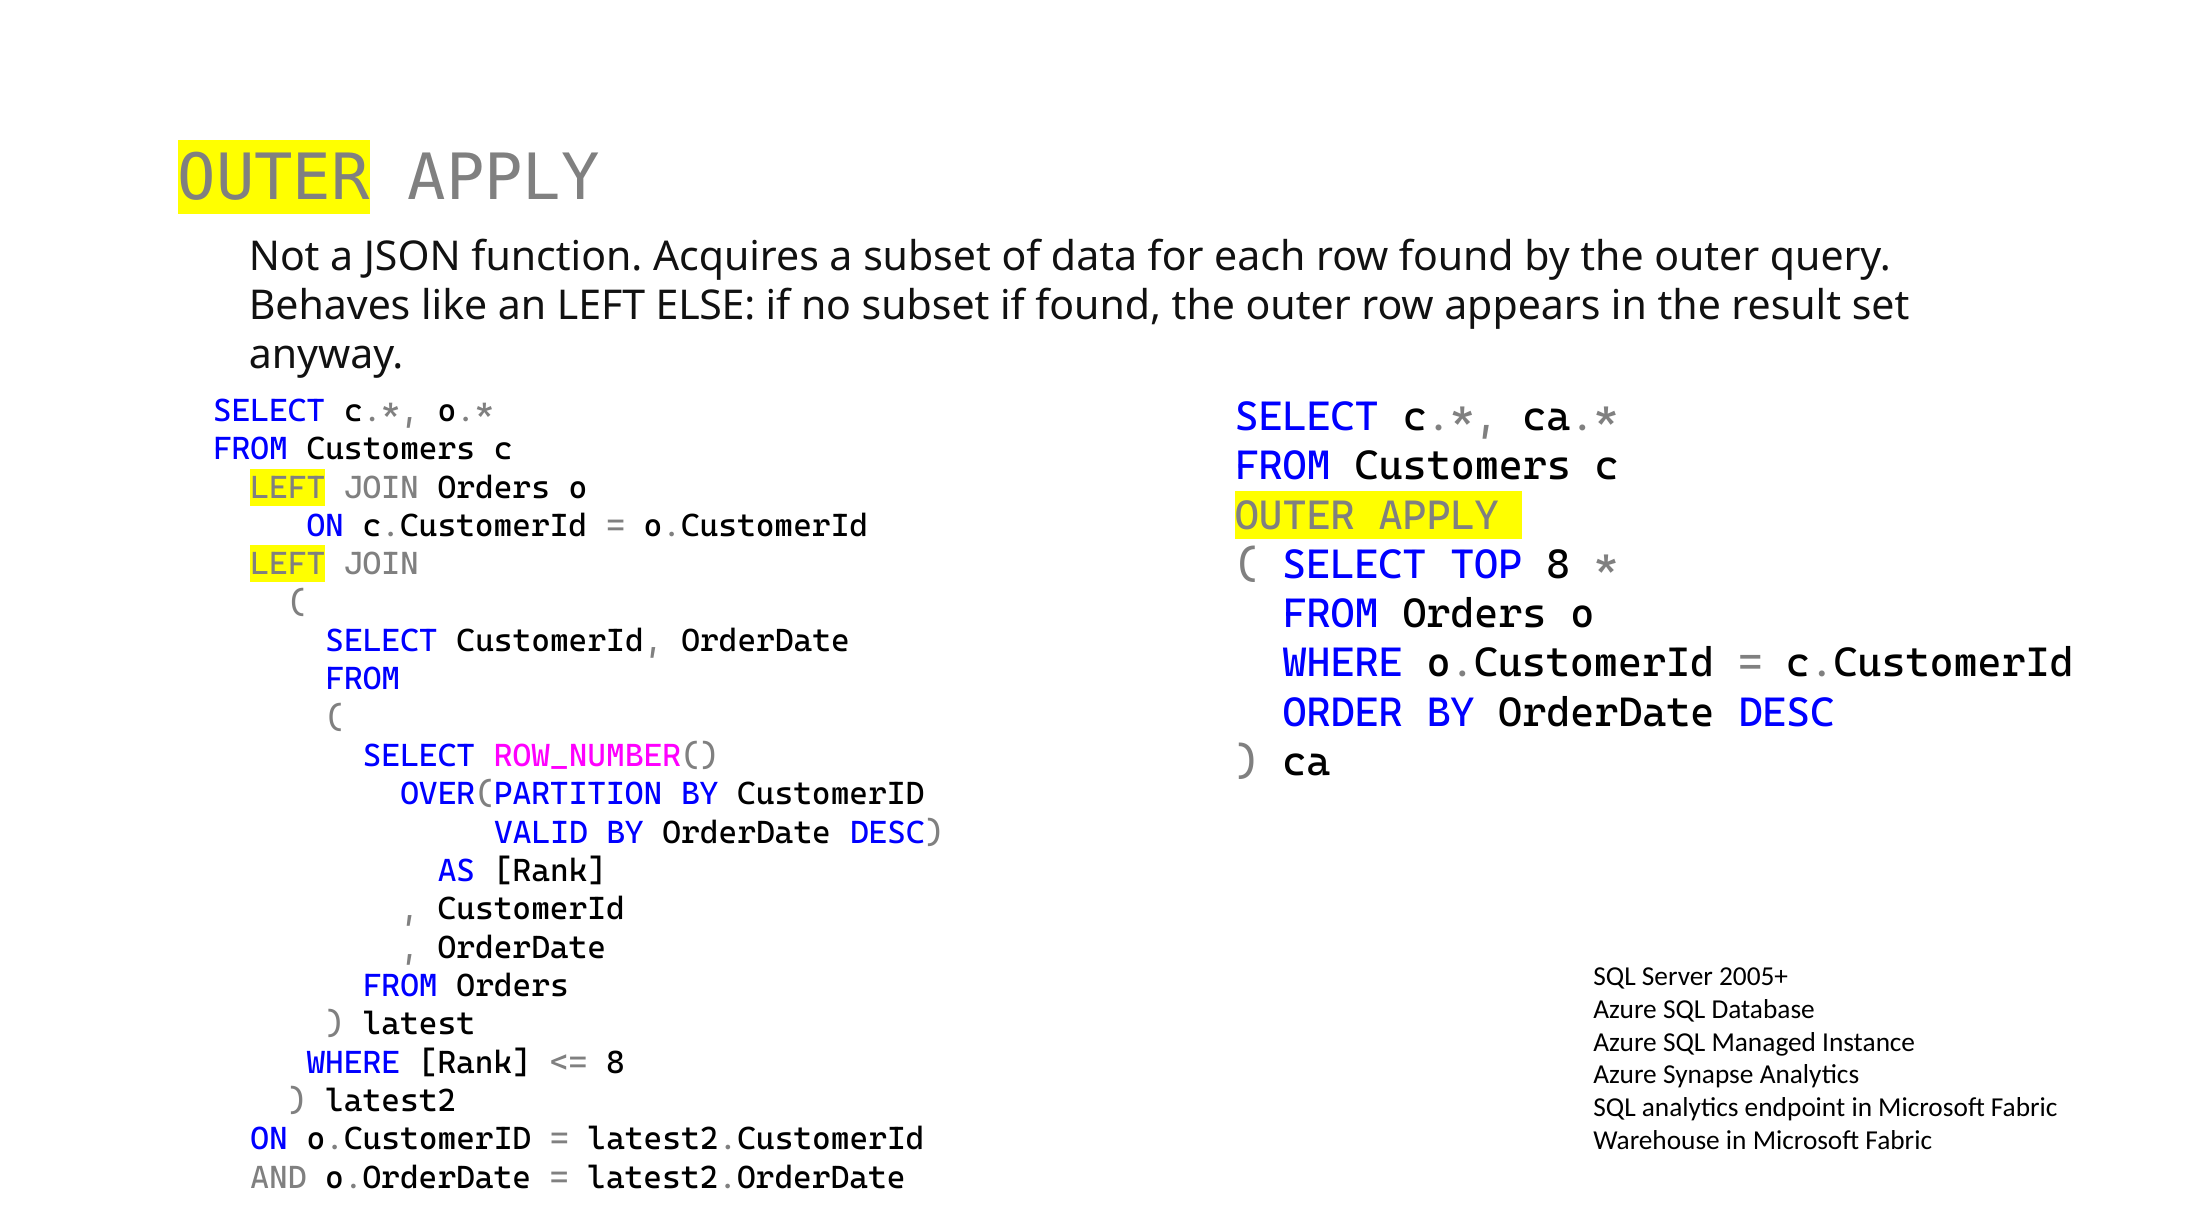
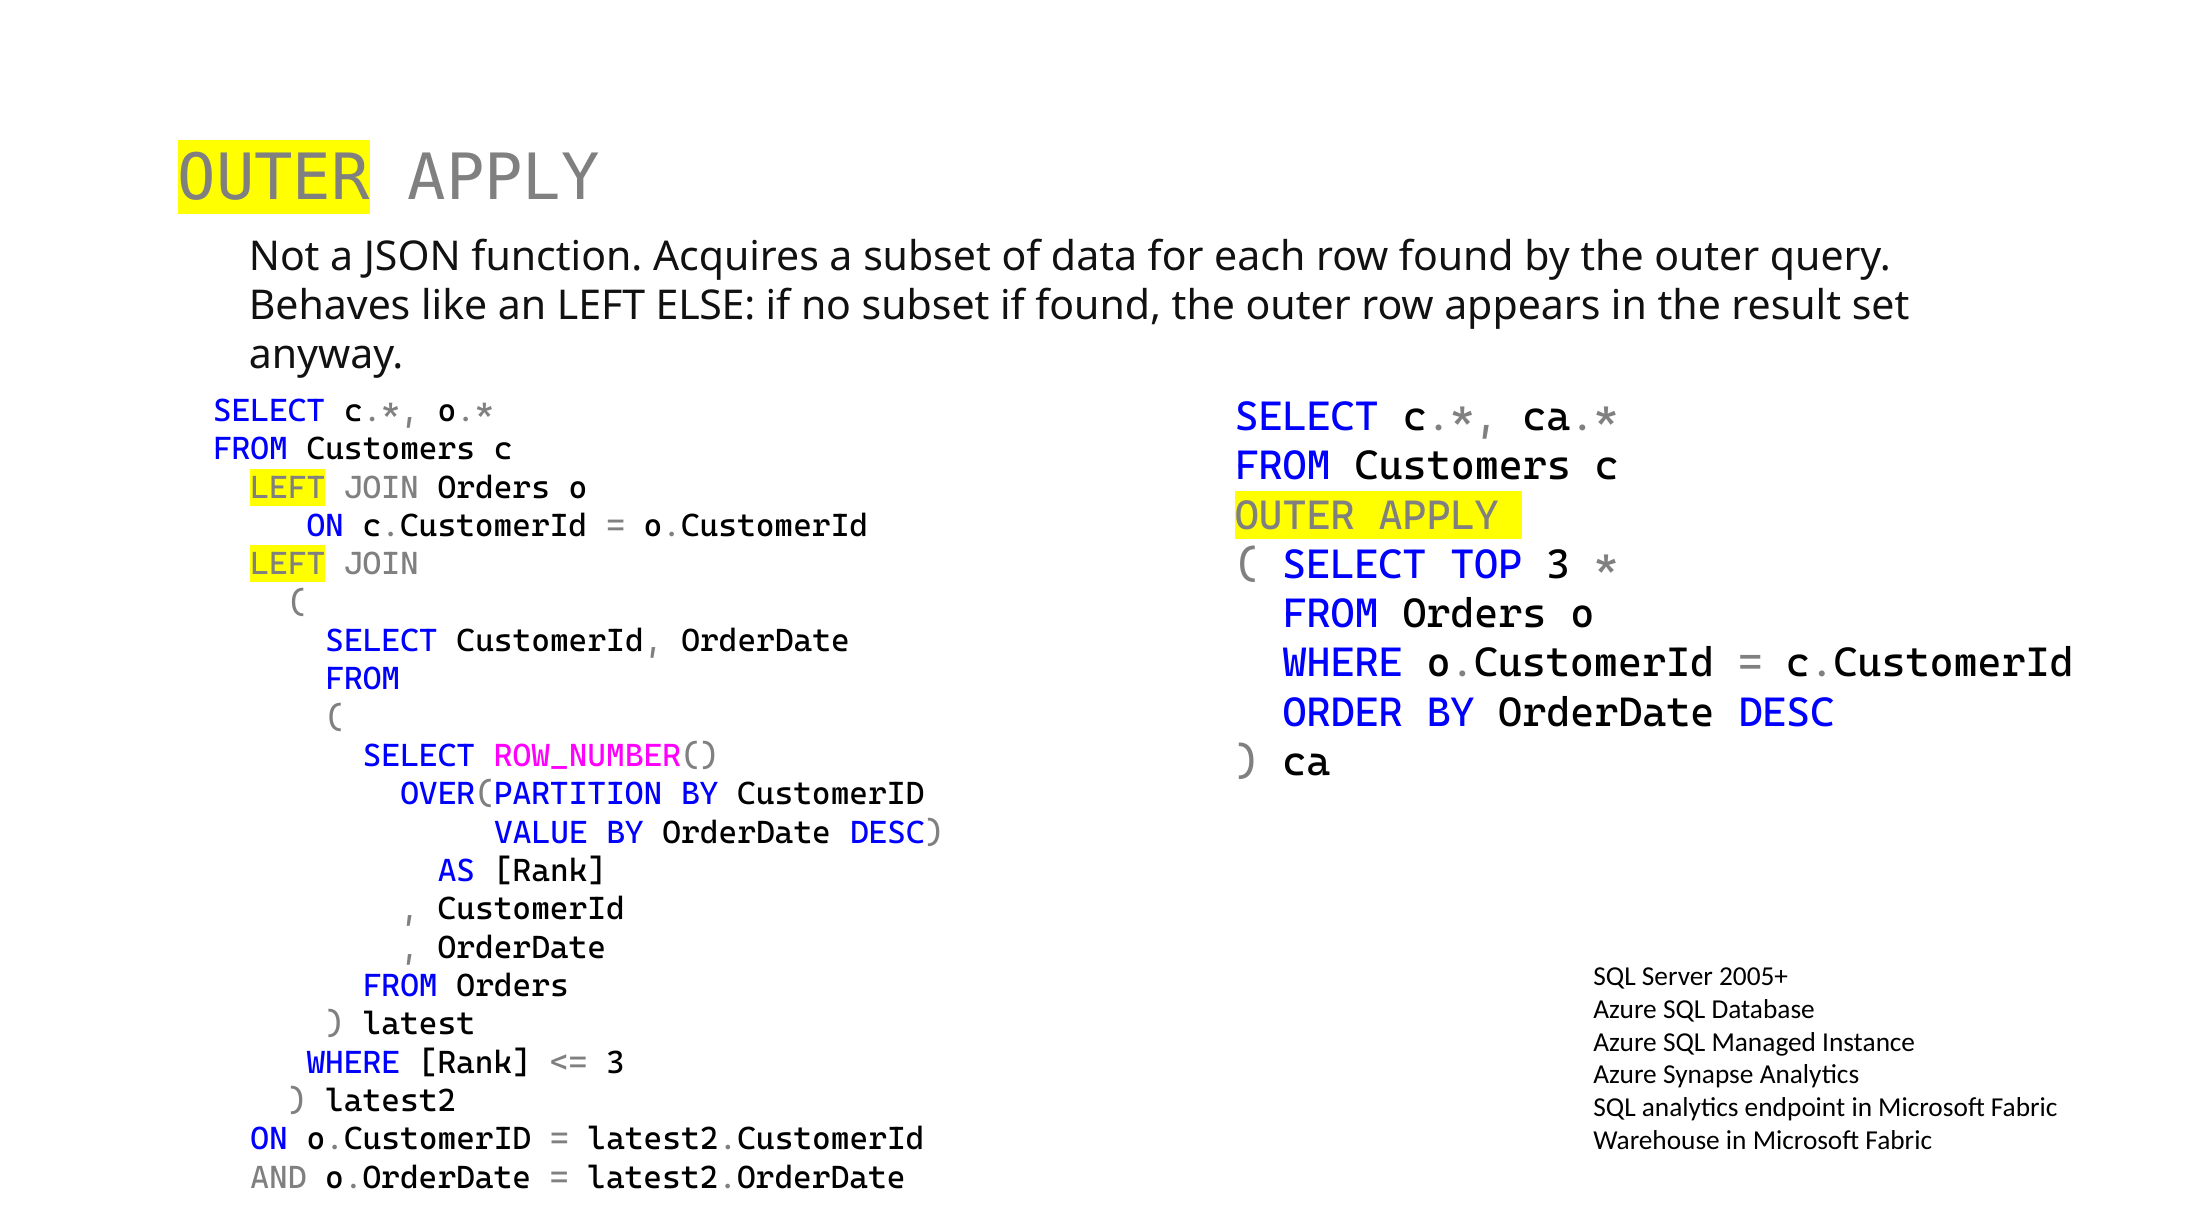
TOP 8: 8 -> 3 (1558, 565)
VALID: VALID -> VALUE (541, 832)
8: 8 -> 3 (615, 1062)
